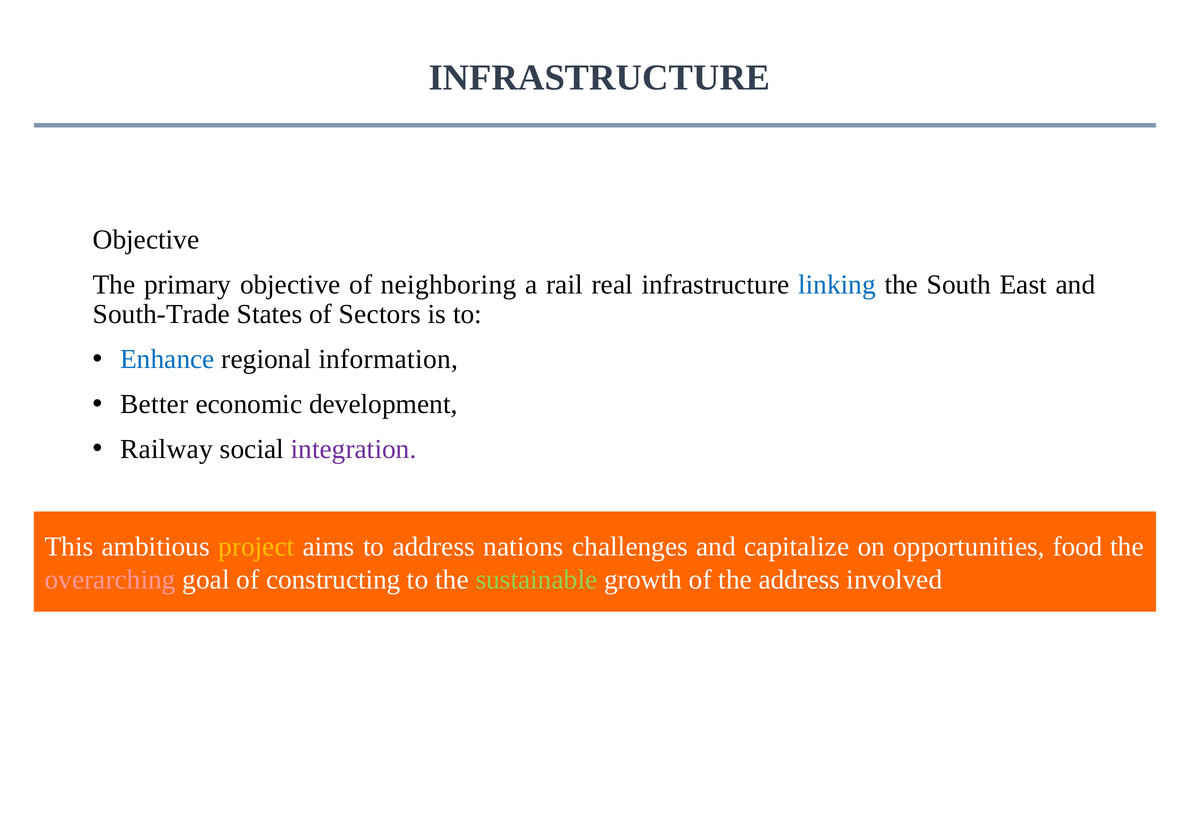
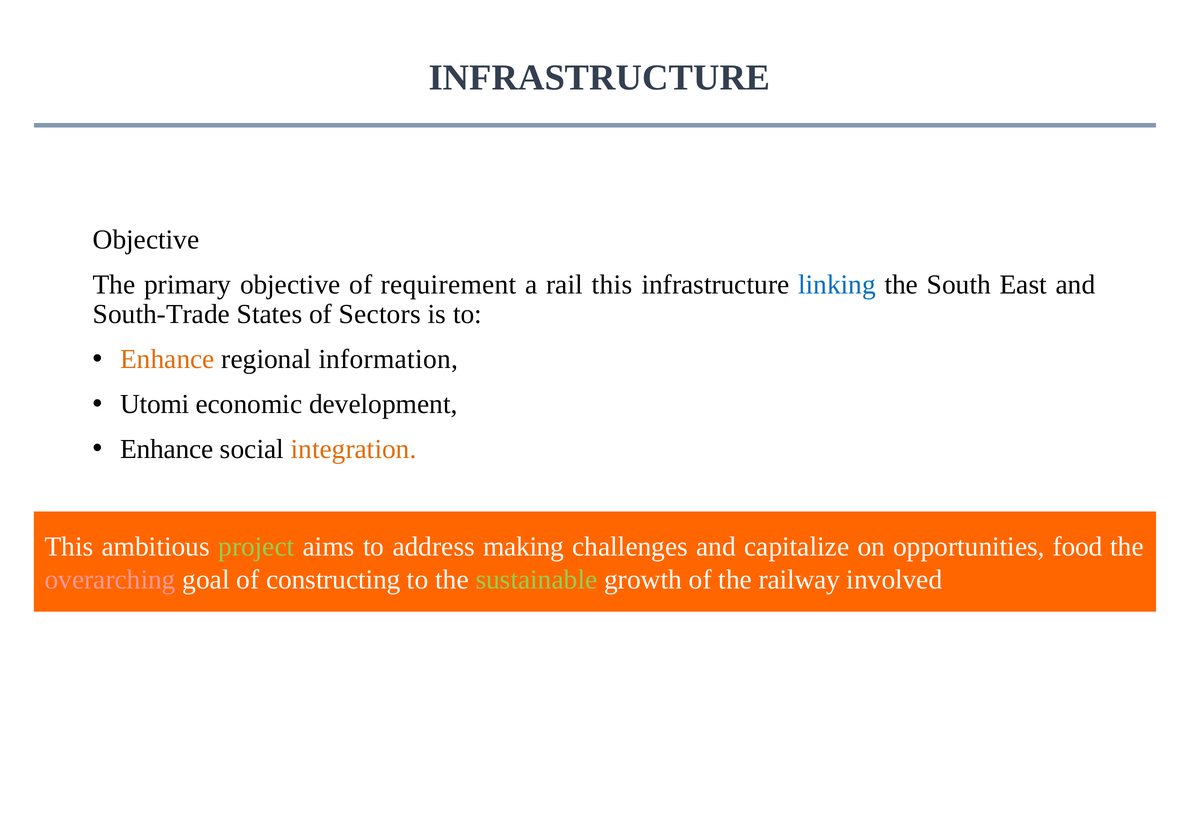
neighboring: neighboring -> requirement (449, 284)
rail real: real -> this (612, 284)
Enhance colour: blue -> orange (167, 359)
Better: Better -> Utomi (155, 404)
Railway: Railway -> Enhance (167, 449)
integration colour: purple -> orange (354, 449)
project colour: yellow -> light green (256, 547)
nations: nations -> making (524, 547)
the address: address -> railway (799, 580)
